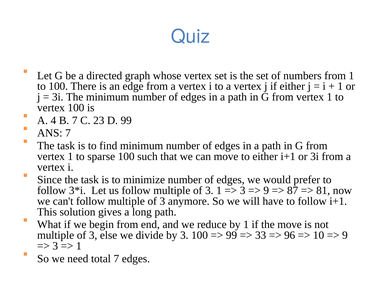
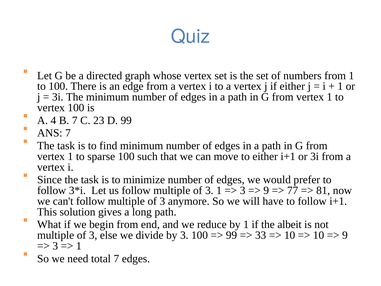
87: 87 -> 77 (293, 190)
the move: move -> albeit (290, 224)
96: 96 -> 10 (290, 235)
